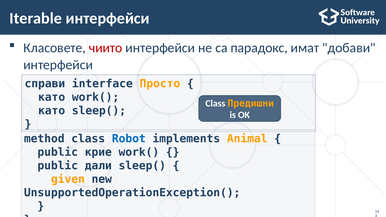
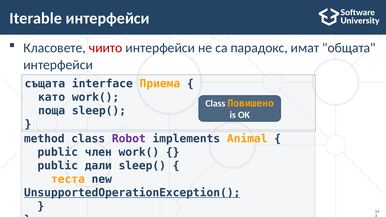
добави: добави -> общата (349, 48)
справи: справи -> същата (45, 84)
Просто: Просто -> Приема (160, 84)
Предишни: Предишни -> Повишено (251, 103)
като: като -> поща (52, 111)
Robot colour: blue -> purple (129, 139)
крие: крие -> член (98, 152)
given: given -> теста (68, 179)
UnsupportedOperationException( underline: none -> present (132, 193)
